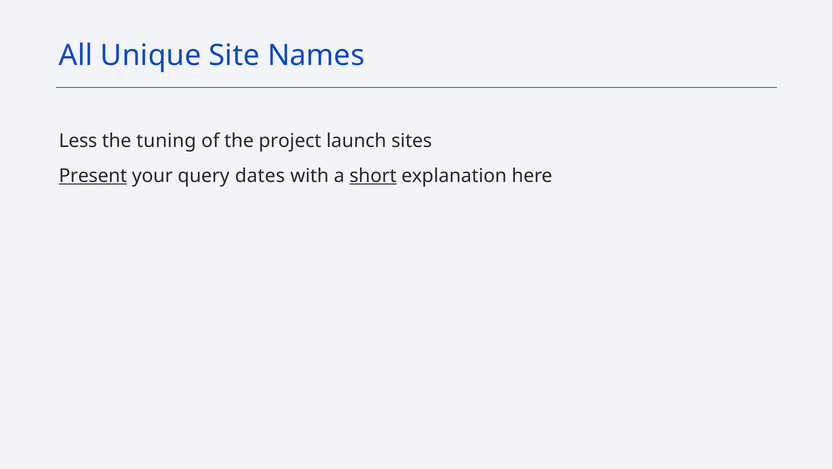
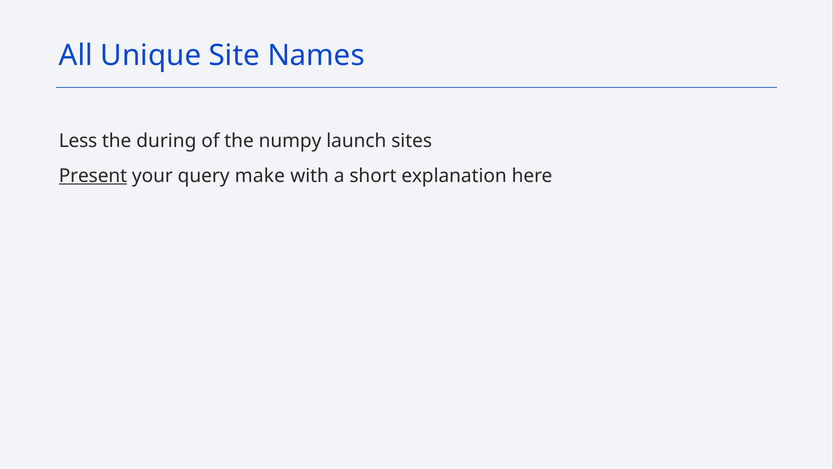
tuning: tuning -> during (166, 141)
project: project -> numpy (290, 141)
dates: dates -> make (260, 176)
short underline: present -> none (373, 176)
